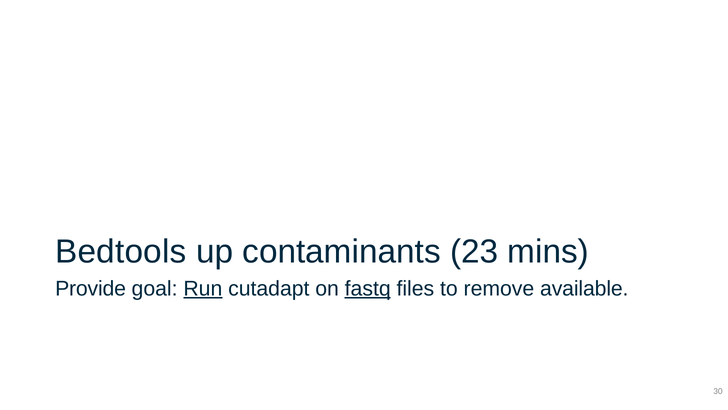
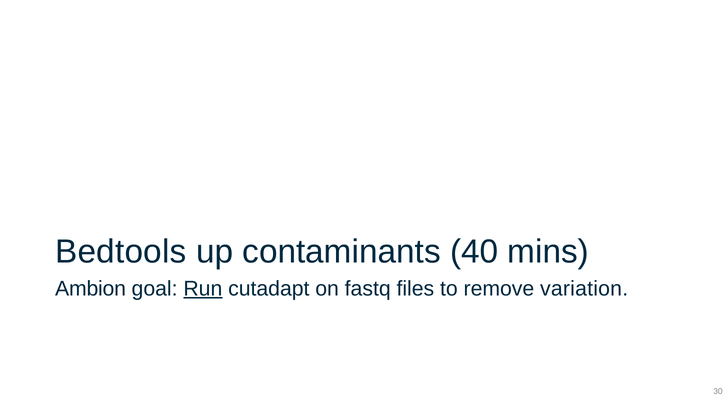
23: 23 -> 40 (474, 251)
Provide: Provide -> Ambion (91, 288)
fastq underline: present -> none (368, 288)
available: available -> variation (584, 288)
